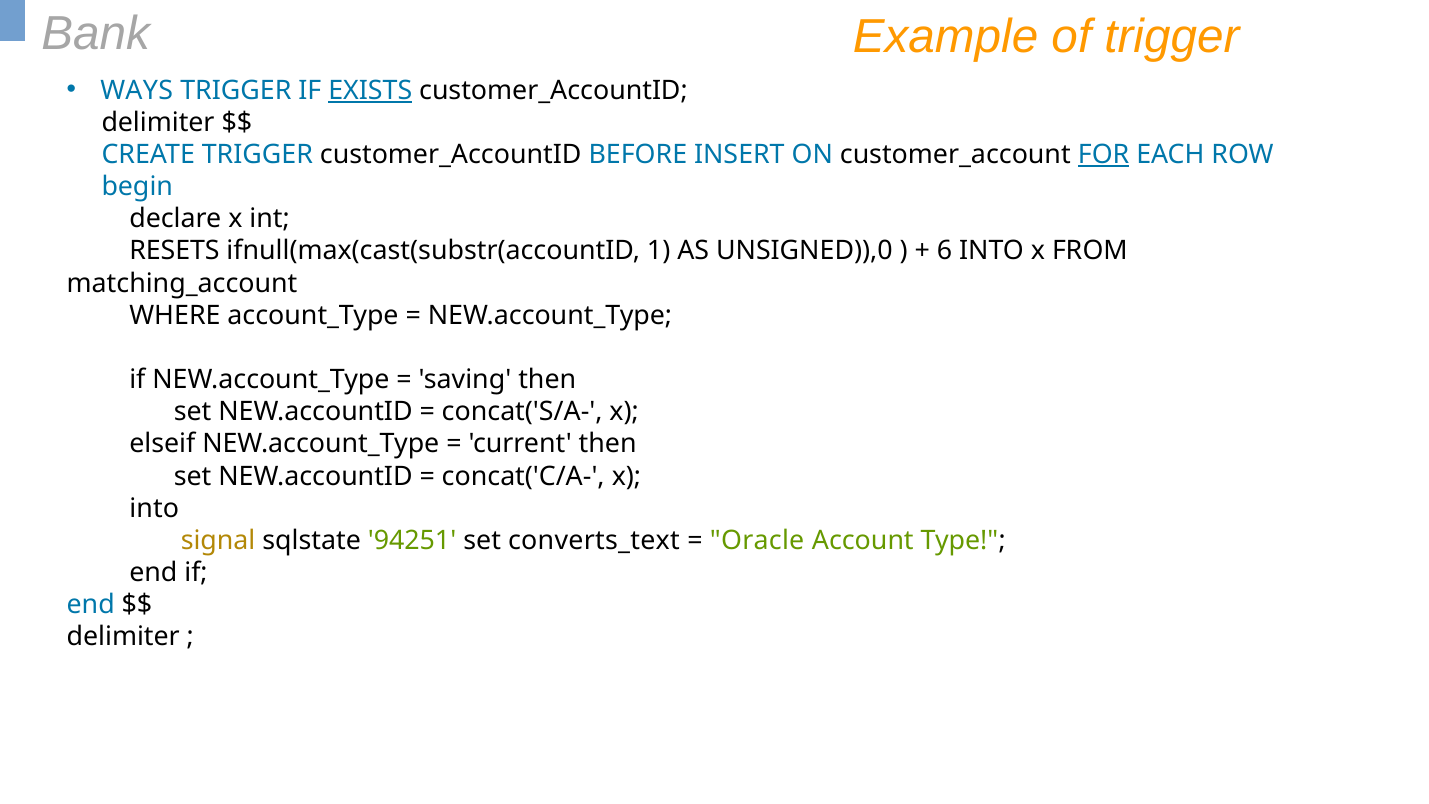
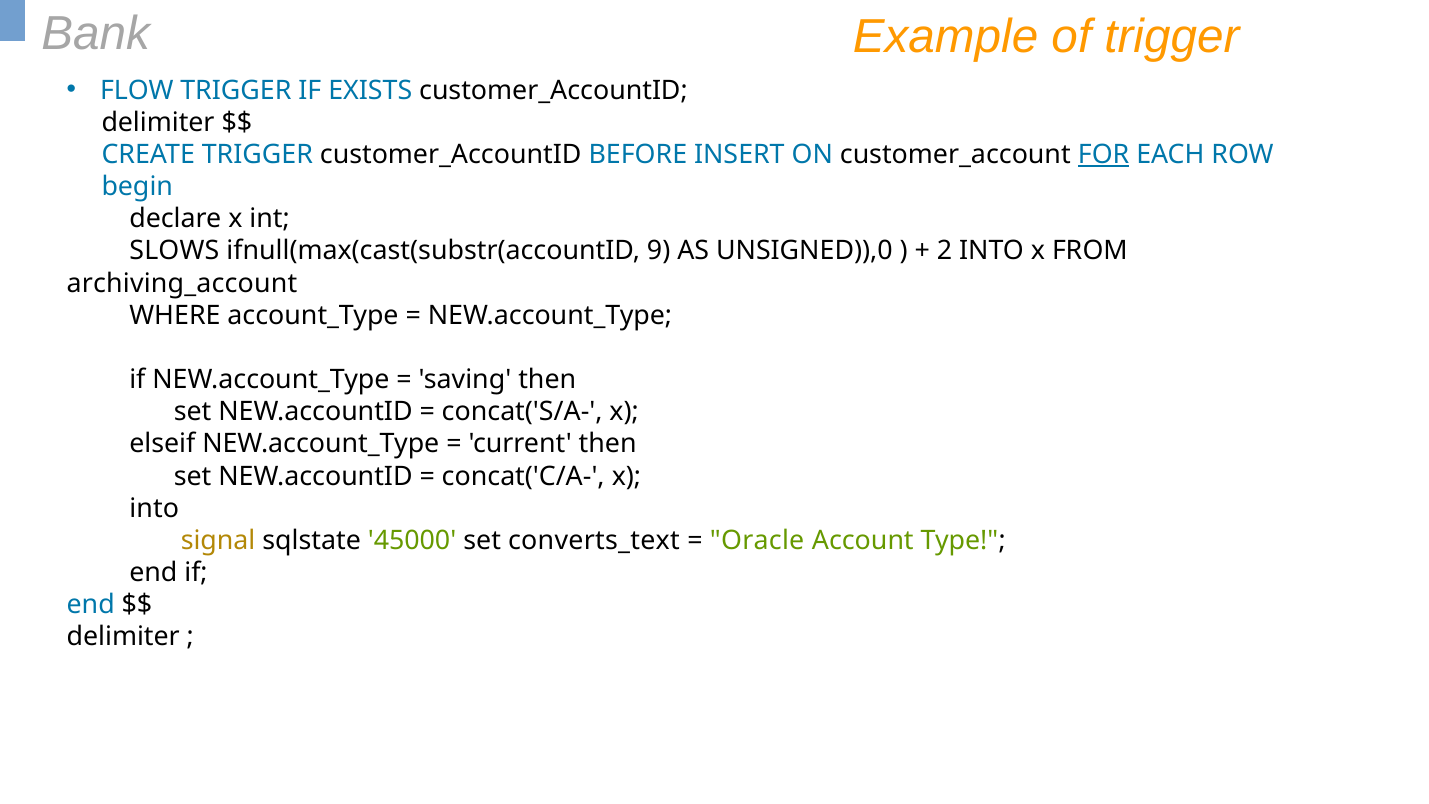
WAYS: WAYS -> FLOW (137, 90)
EXISTS underline: present -> none (370, 90)
RESETS: RESETS -> SLOWS (174, 251)
1: 1 -> 9 (659, 251)
6: 6 -> 2 (945, 251)
matching_account: matching_account -> archiving_account (182, 283)
94251: 94251 -> 45000 (412, 540)
